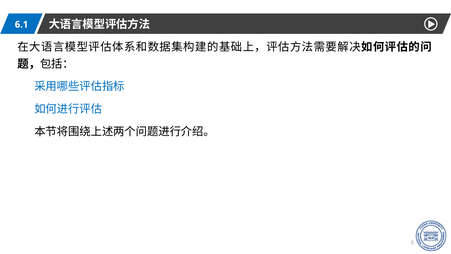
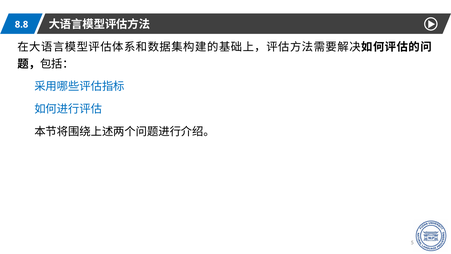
6.1: 6.1 -> 8.8 (22, 24)
